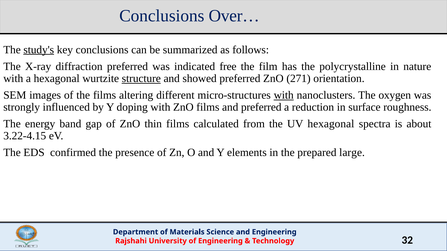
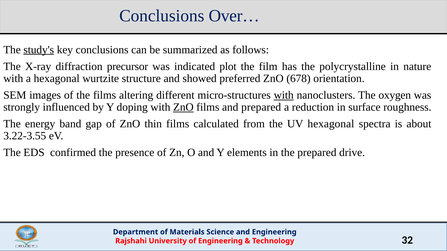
diffraction preferred: preferred -> precursor (128, 66)
free: free -> plot (228, 66)
structure underline: present -> none (141, 79)
271: 271 -> 678 (299, 79)
ZnO underline: none -> present (183, 107)
and preferred: preferred -> prepared (261, 107)
3.22-4.15: 3.22-4.15 -> 3.22-3.55 (25, 136)
large: large -> drive (352, 153)
